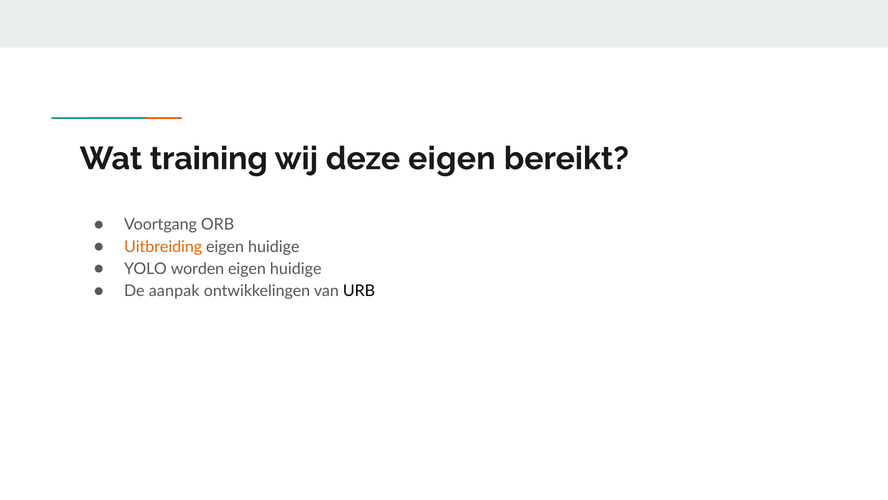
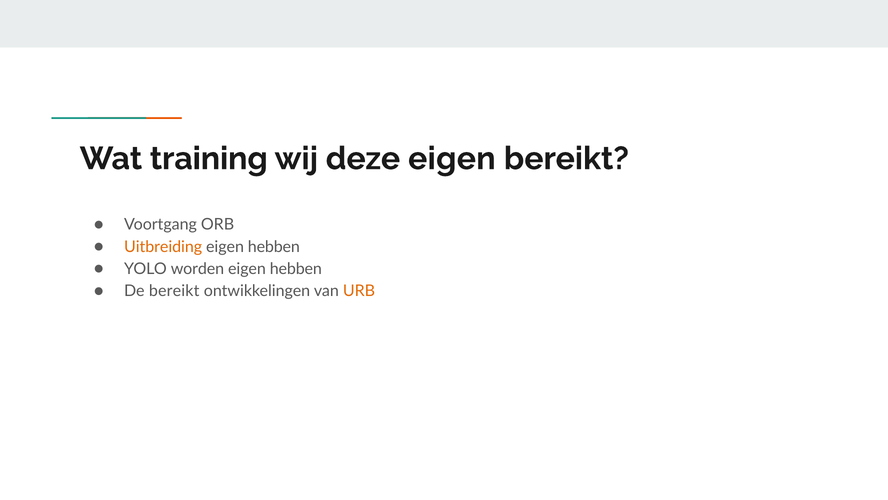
huidige: huidige -> hebben (274, 247)
huidige: huidige -> hebben (296, 269)
De aanpak: aanpak -> bereikt (174, 291)
URB colour: black -> orange (359, 291)
